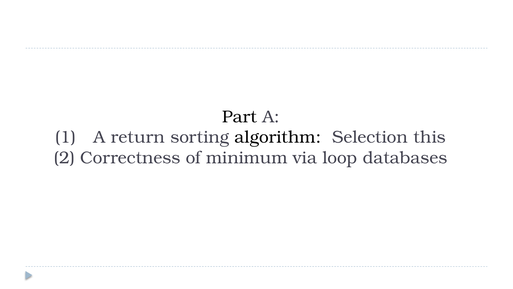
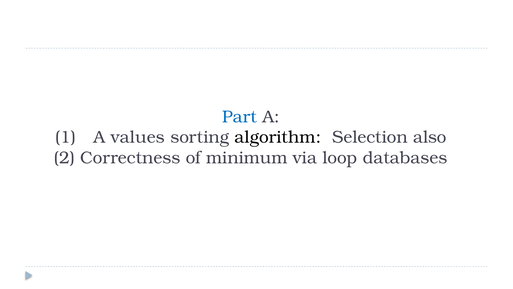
Part colour: black -> blue (240, 117)
return: return -> values (138, 137)
this: this -> also (430, 137)
